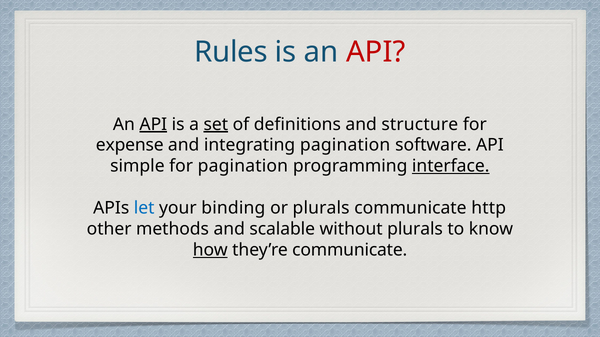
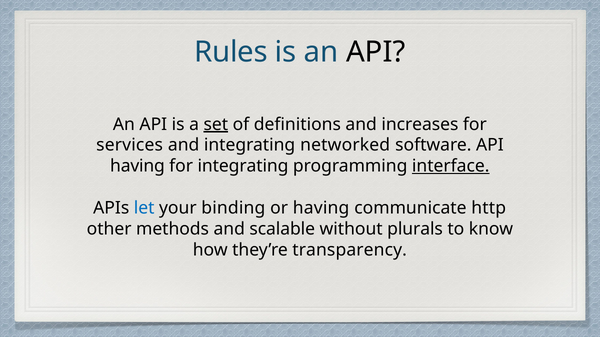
API colour: red -> black (376, 52)
API underline: present -> none (153, 124)
structure: structure -> increases (420, 124)
expense: expense -> services (130, 145)
integrating pagination: pagination -> networked (345, 145)
simple: simple -> having (137, 166)
for pagination: pagination -> integrating (243, 166)
or plurals: plurals -> having (321, 208)
how underline: present -> none (210, 251)
they’re communicate: communicate -> transparency (350, 251)
